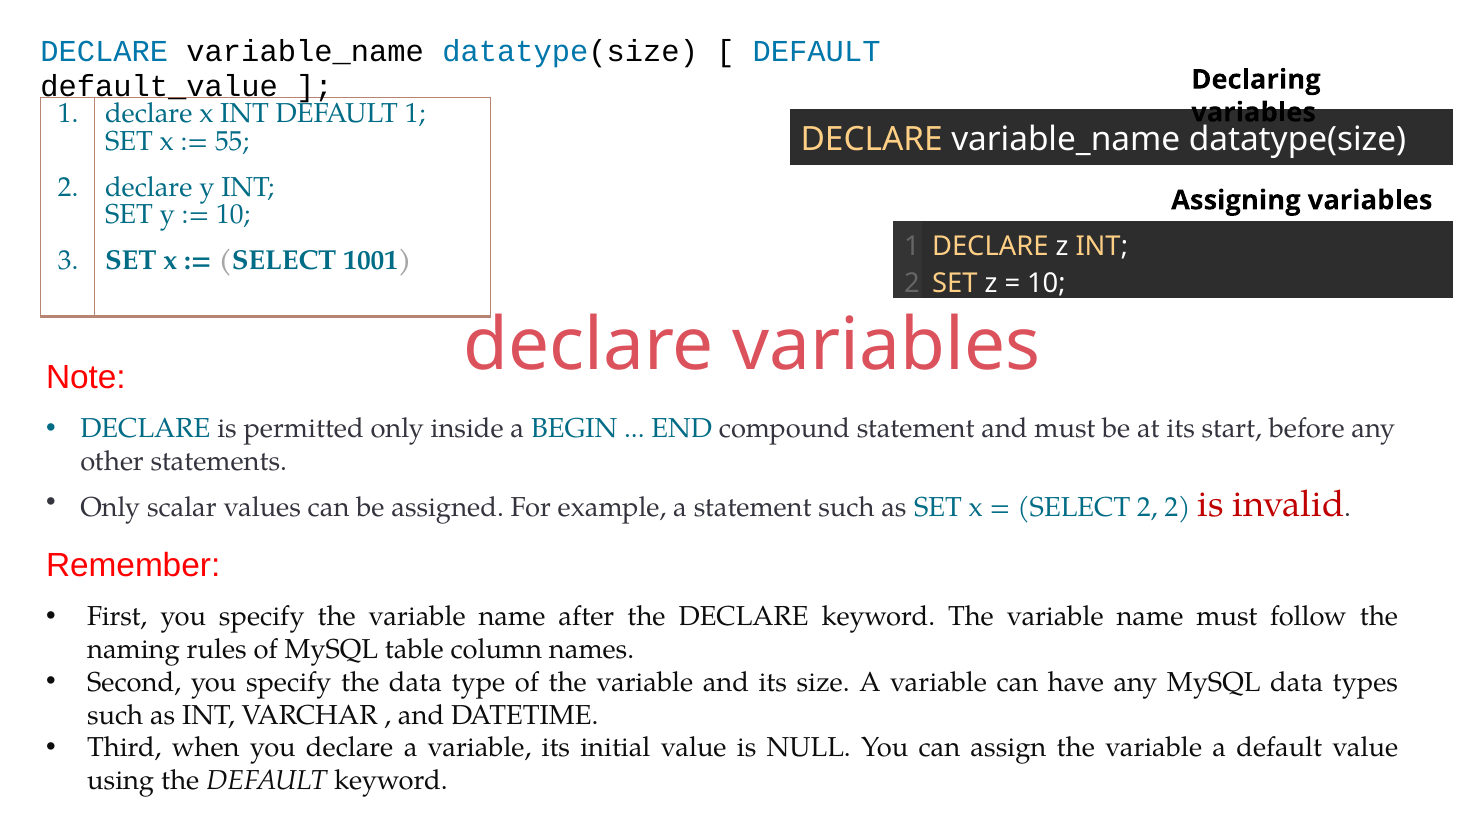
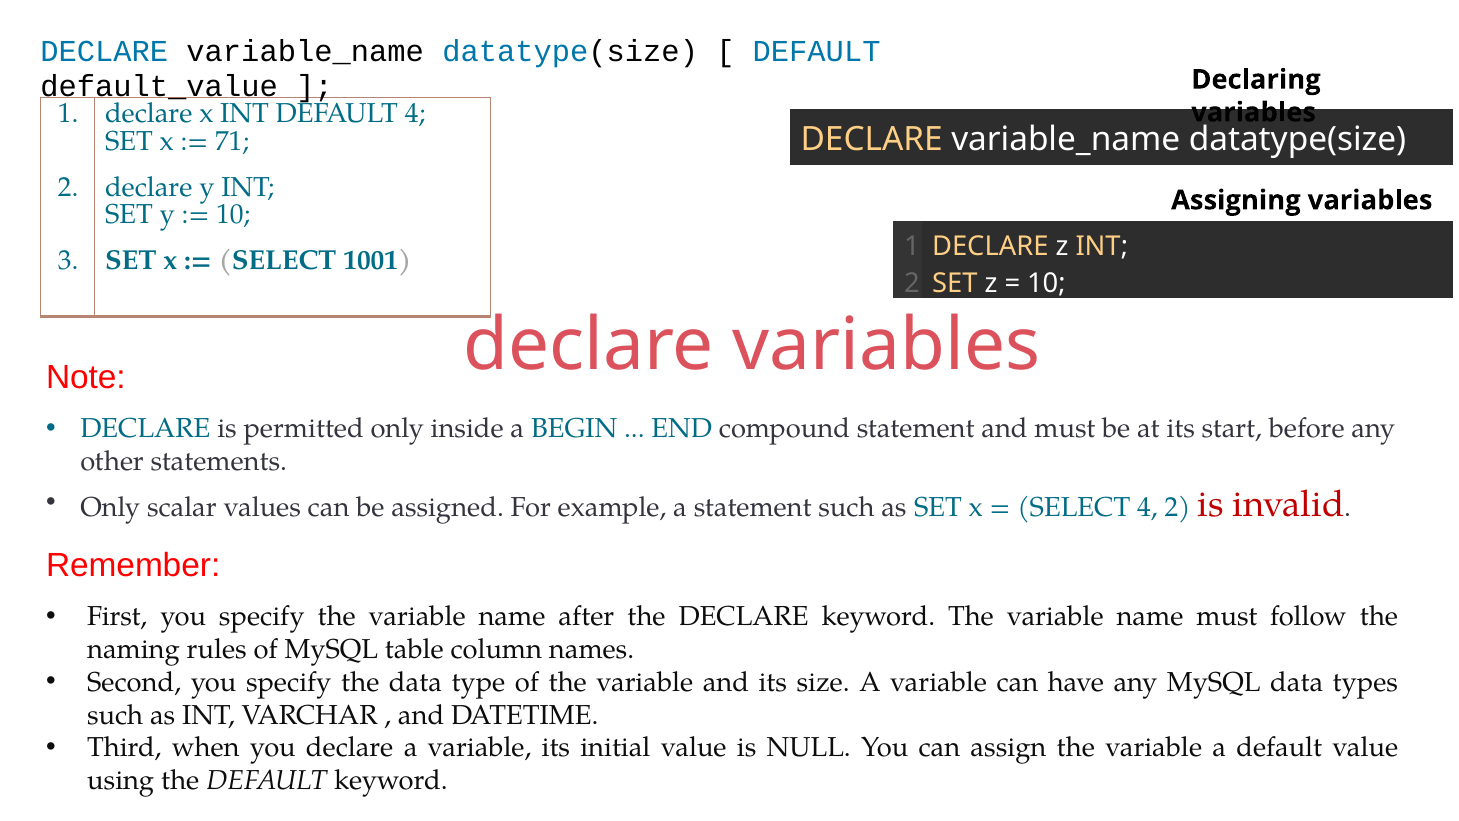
DEFAULT 1: 1 -> 4 (415, 114)
55: 55 -> 71 (232, 141)
SELECT 2: 2 -> 4 (1147, 507)
